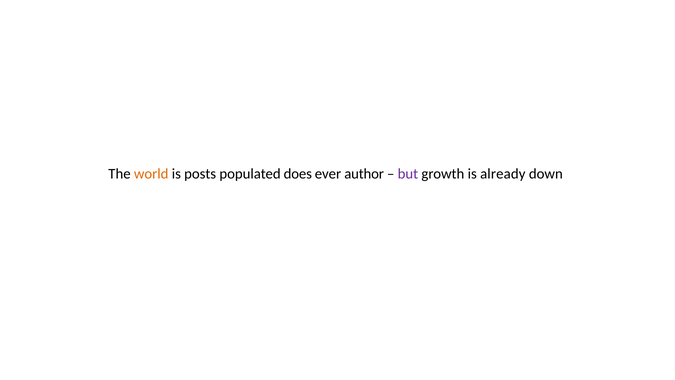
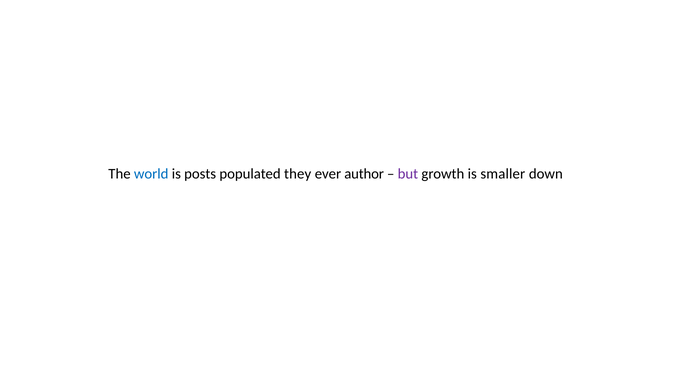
world colour: orange -> blue (151, 174)
does: does -> they (298, 174)
already: already -> smaller (503, 174)
